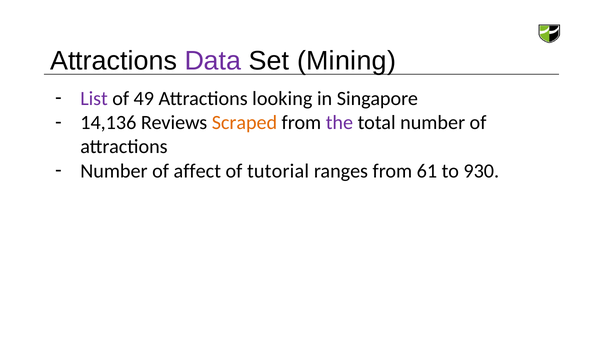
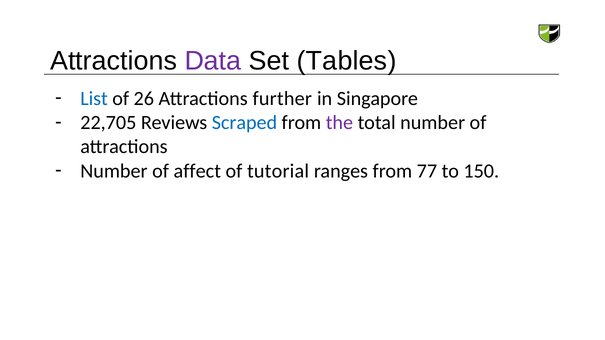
Mining: Mining -> Tables (347, 61)
List colour: purple -> blue (94, 98)
49: 49 -> 26 (144, 98)
looking: looking -> further (282, 98)
14,136: 14,136 -> 22,705 (108, 123)
Scraped colour: orange -> blue (244, 123)
61: 61 -> 77 (427, 171)
930: 930 -> 150 (481, 171)
